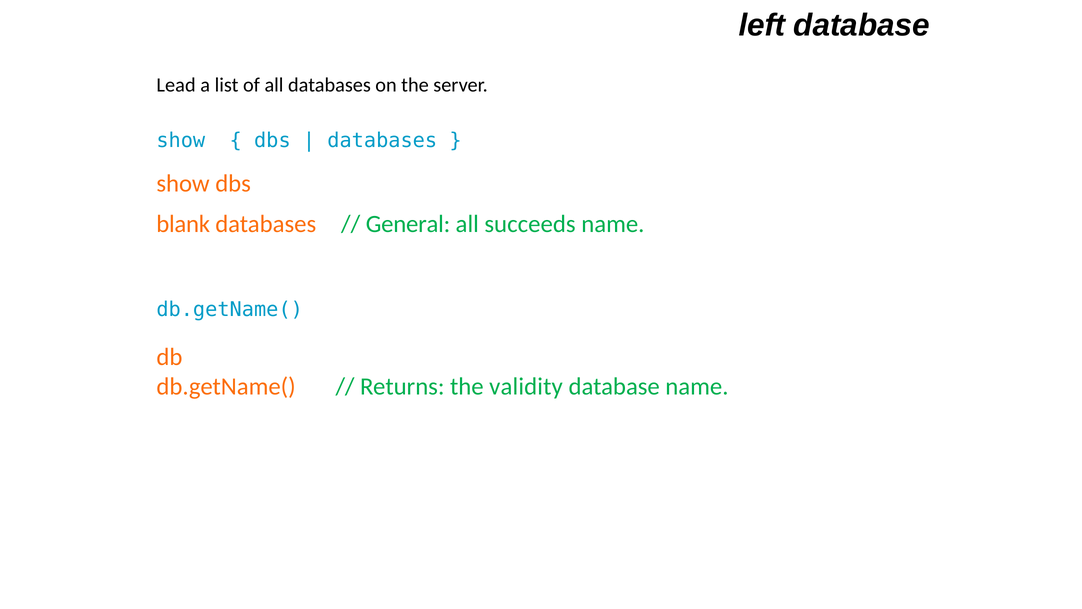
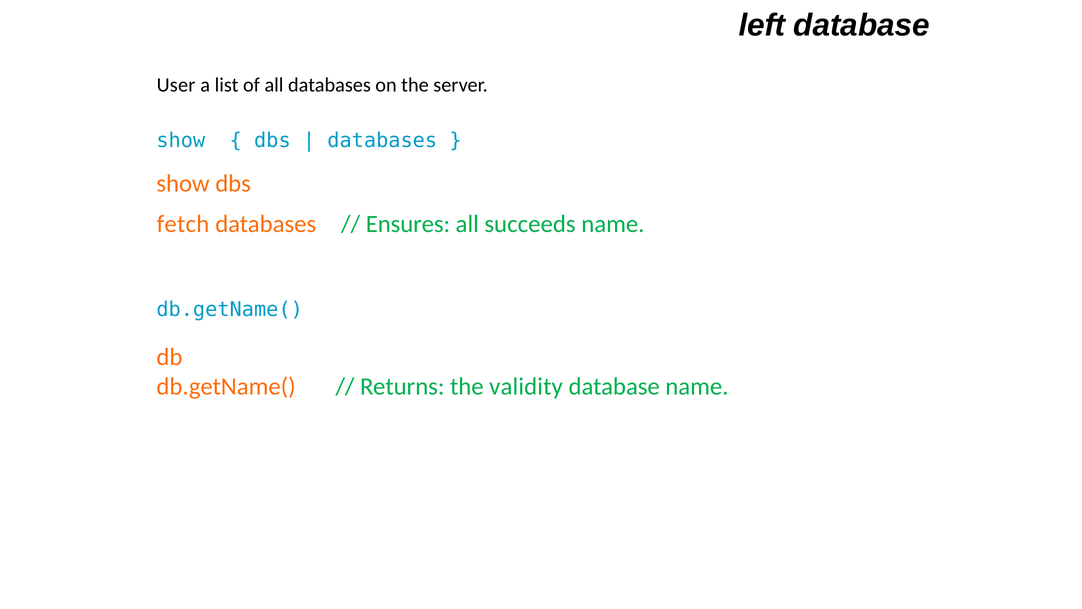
Lead: Lead -> User (176, 85)
blank: blank -> fetch (183, 224)
General: General -> Ensures (408, 224)
